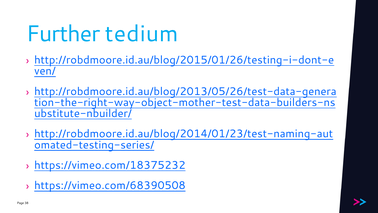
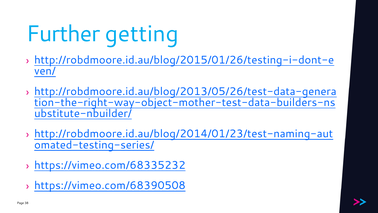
tedium: tedium -> getting (142, 34)
https://vimeo.com/18375232: https://vimeo.com/18375232 -> https://vimeo.com/68335232 (110, 165)
